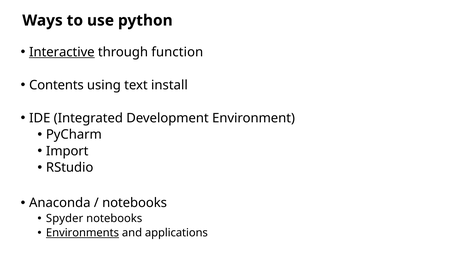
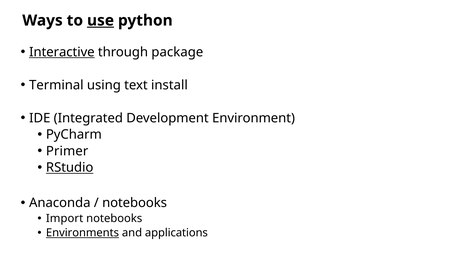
use underline: none -> present (101, 20)
function: function -> package (177, 52)
Contents: Contents -> Terminal (56, 85)
Import: Import -> Primer (67, 151)
RStudio underline: none -> present (70, 167)
Spyder: Spyder -> Import (65, 218)
